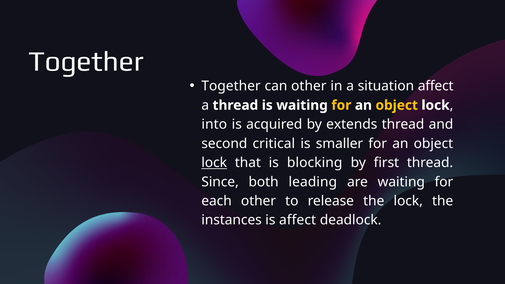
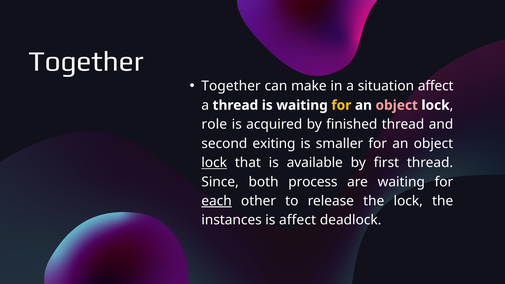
can other: other -> make (309, 86)
object colour: yellow -> pink (397, 105)
into: into -> role (214, 124)
extends: extends -> finished (352, 124)
critical: critical -> exiting (274, 144)
blocking: blocking -> available (315, 163)
leading: leading -> process (313, 182)
each underline: none -> present (217, 201)
